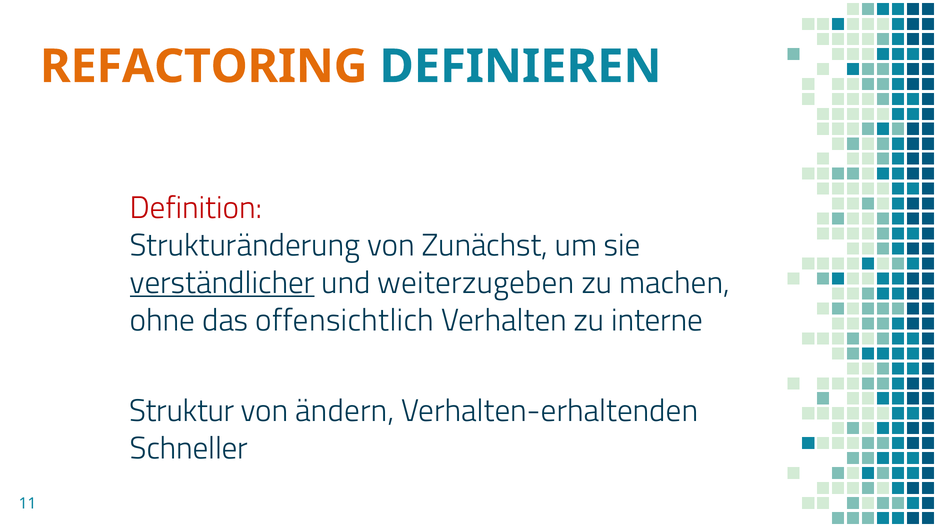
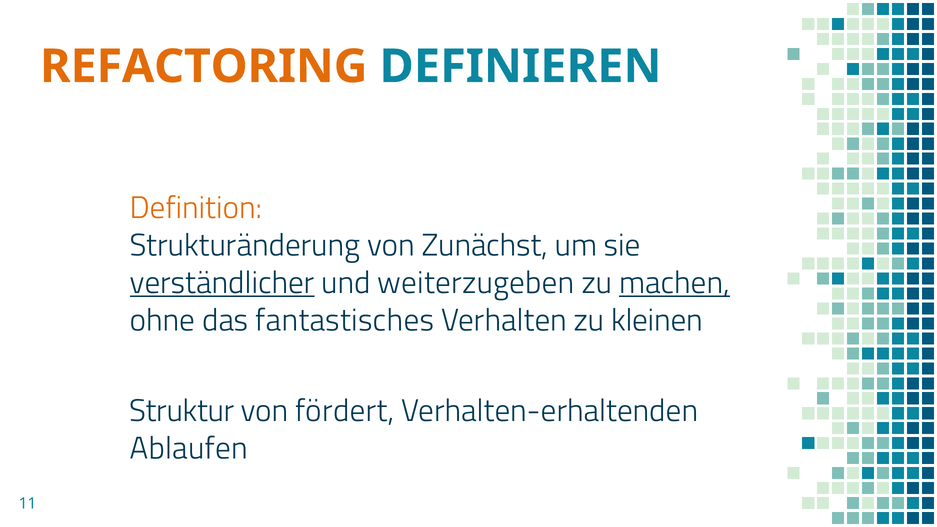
Definition colour: red -> orange (196, 208)
machen underline: none -> present (675, 283)
offensichtlich: offensichtlich -> fantastisches (345, 320)
interne: interne -> kleinen (657, 320)
ändern: ändern -> fördert (345, 411)
Schneller: Schneller -> Ablaufen (189, 448)
